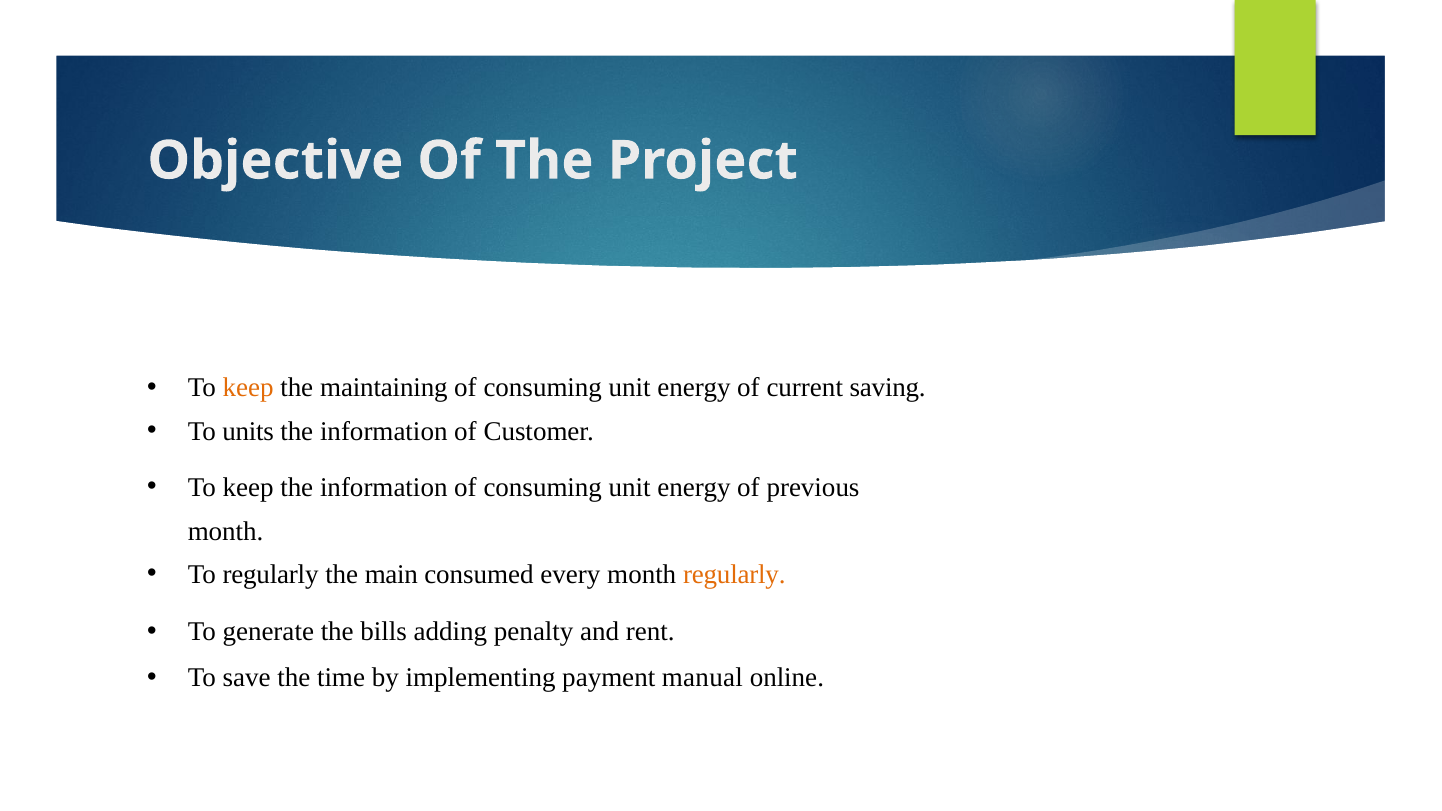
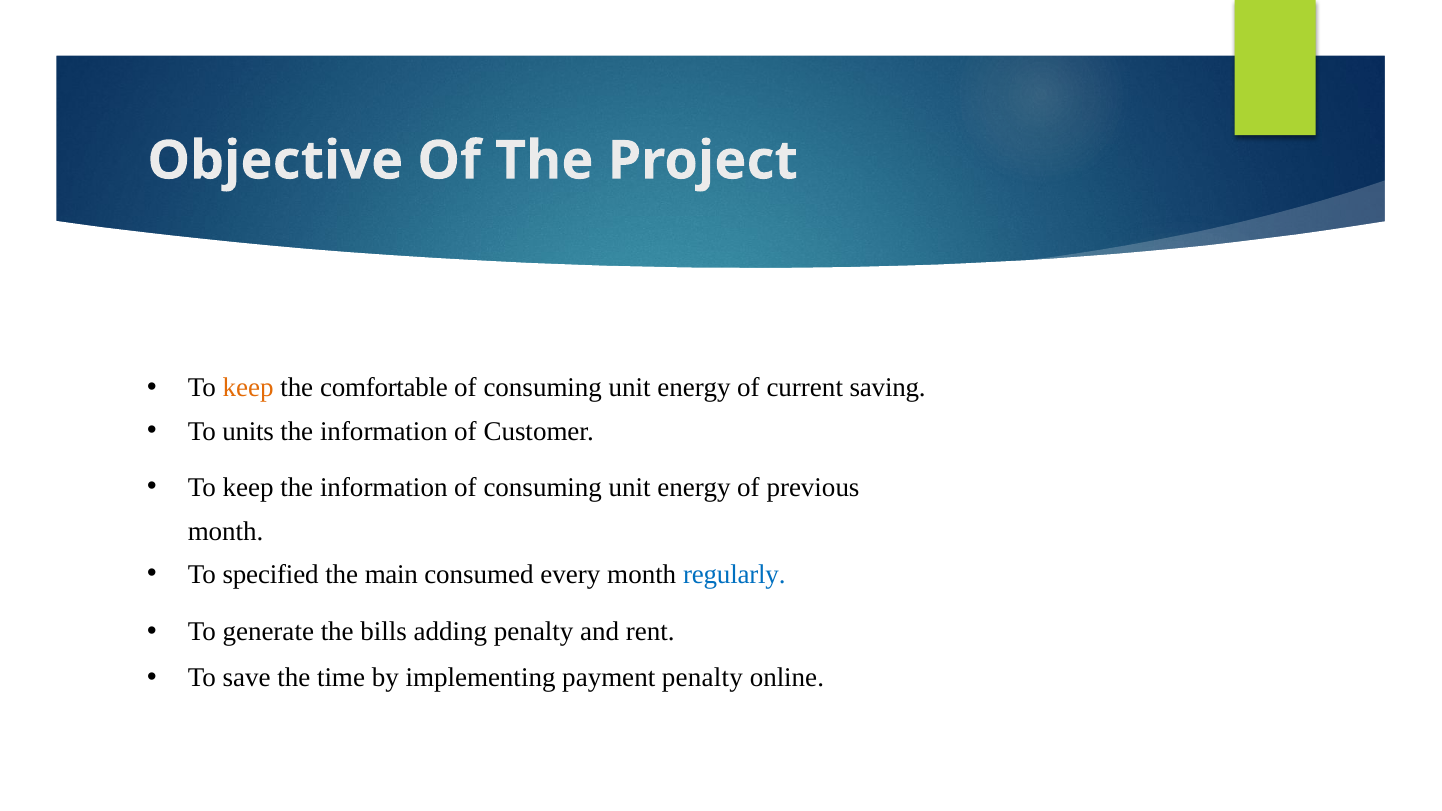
maintaining: maintaining -> comfortable (384, 388)
To regularly: regularly -> specified (271, 574)
regularly colour: orange -> blue (734, 574)
payment manual: manual -> penalty (702, 678)
